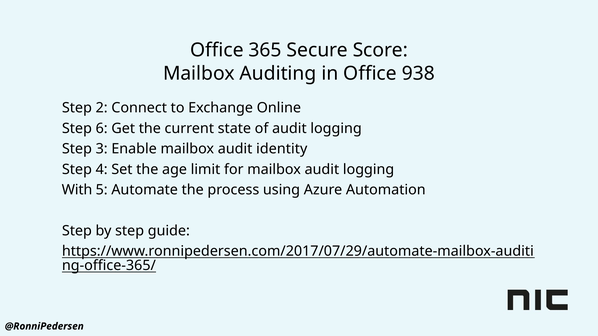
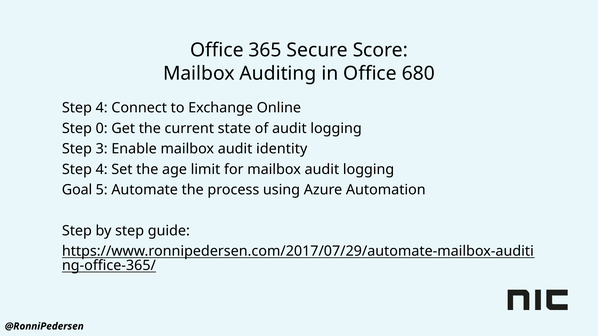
938: 938 -> 680 (418, 73)
2: 2 -> 4 (102, 108)
6: 6 -> 0 (102, 128)
With: With -> Goal (77, 190)
